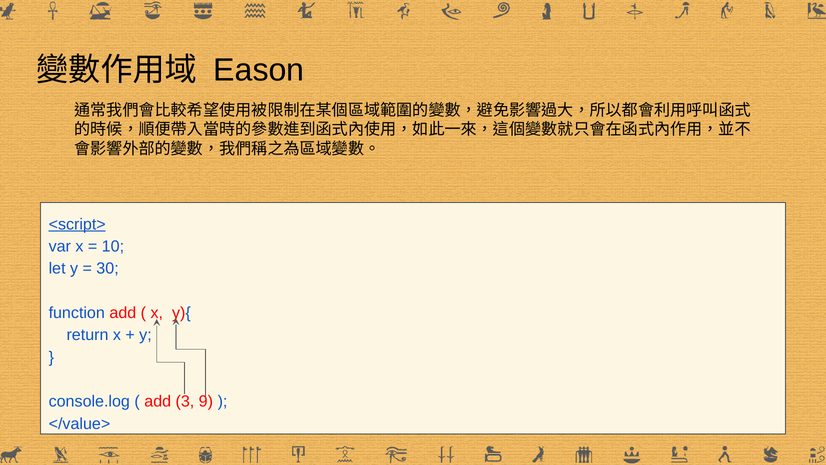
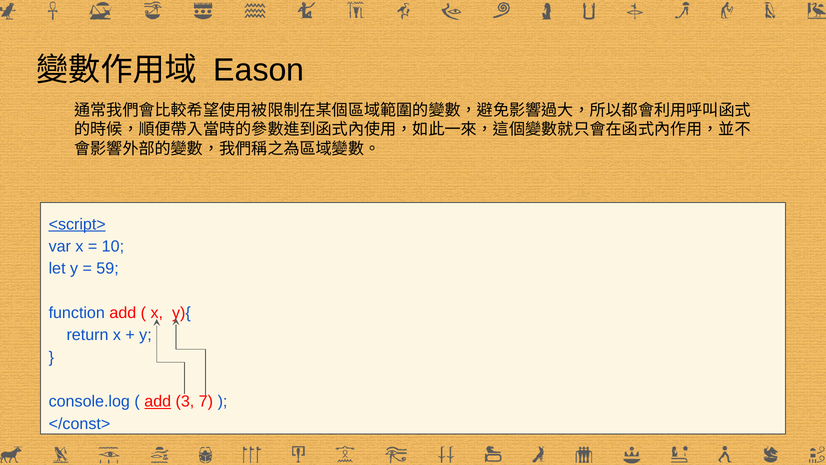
30: 30 -> 59 (108, 268)
add underline: none -> present (158, 401)
9: 9 -> 7 (206, 401)
</value>: </value> -> </const> (79, 423)
